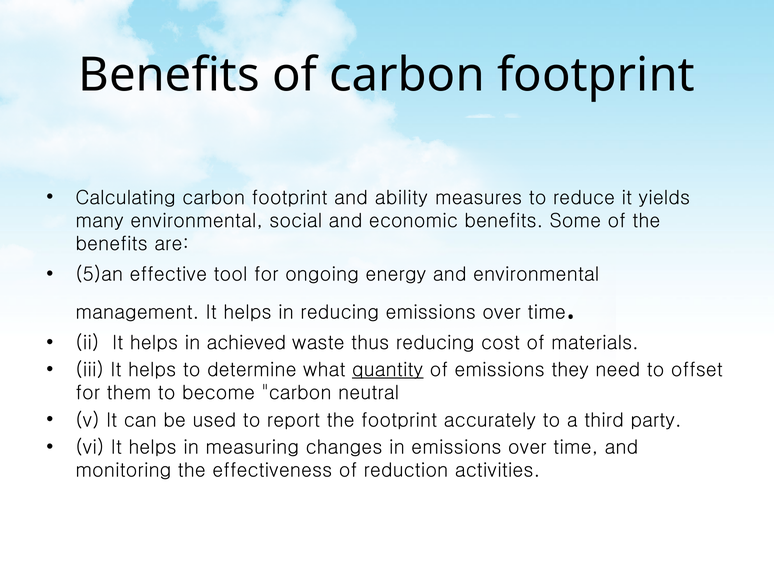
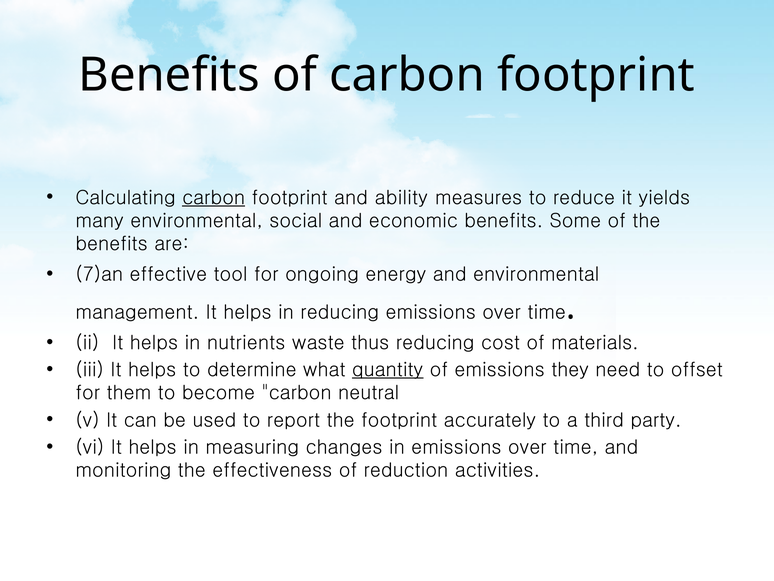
carbon underline: none -> present (214, 197)
5)an: 5)an -> 7)an (99, 274)
achieved: achieved -> nutrients (246, 342)
